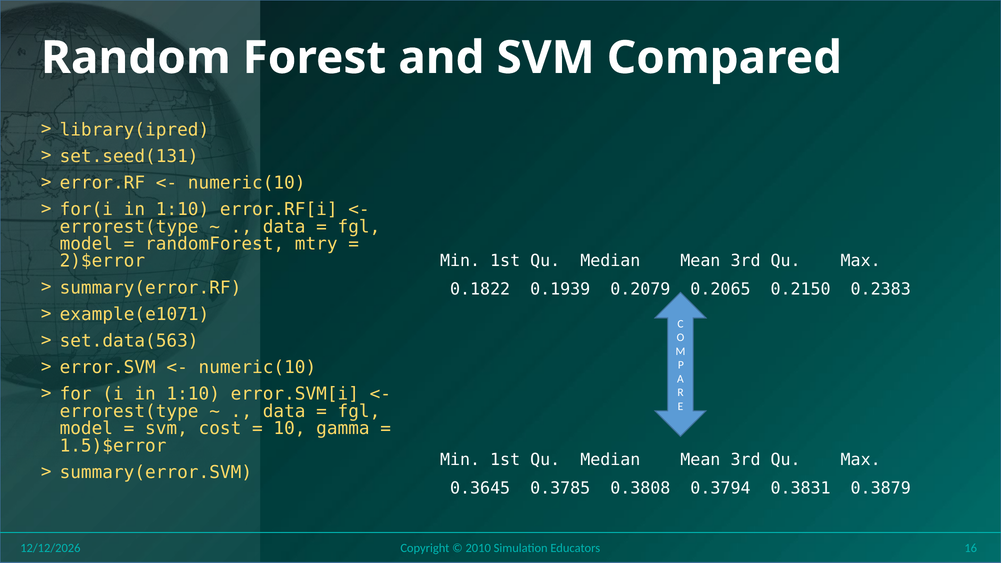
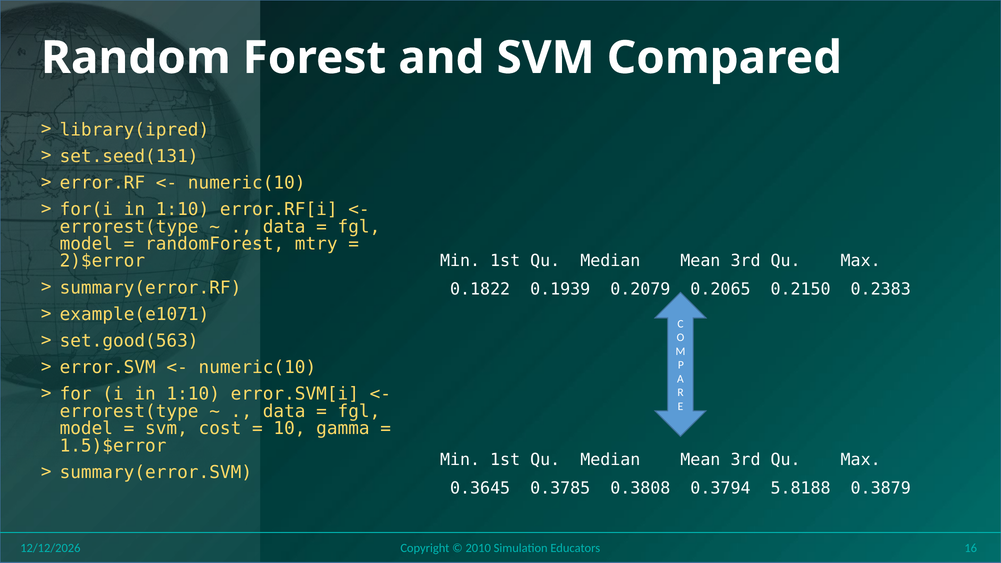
set.data(563: set.data(563 -> set.good(563 (129, 341)
0.3831: 0.3831 -> 5.8188 (801, 488)
